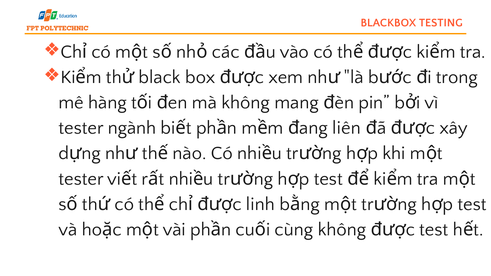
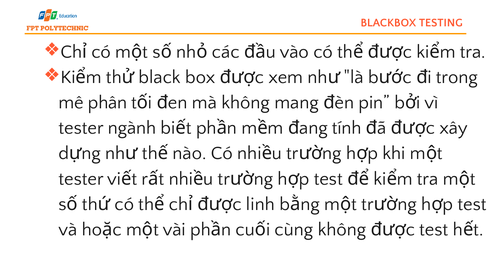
hàng: hàng -> phân (108, 103)
liên: liên -> tính (347, 128)
